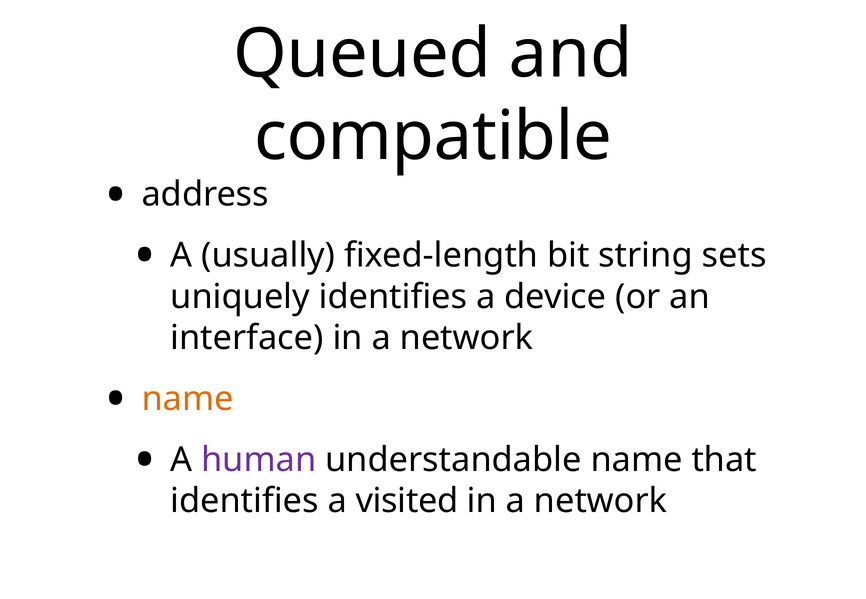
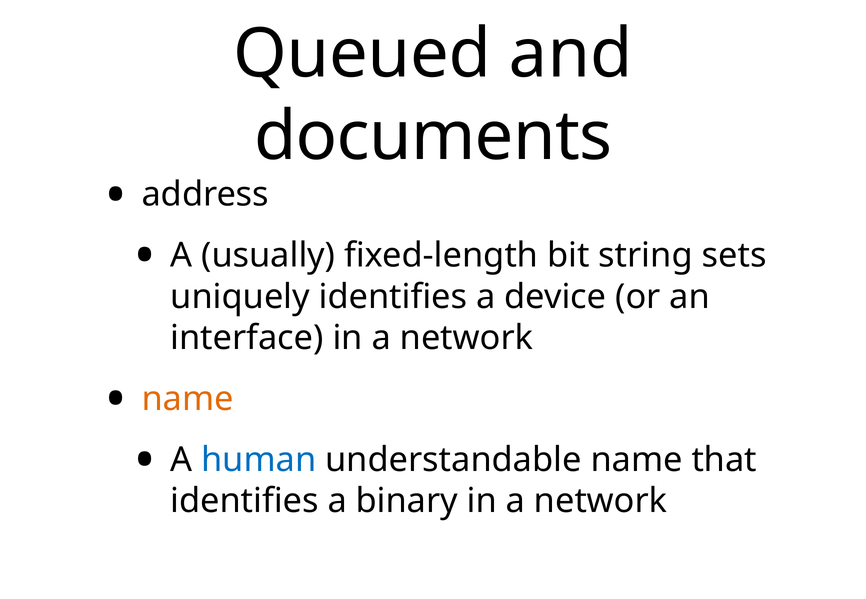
compatible: compatible -> documents (433, 137)
human colour: purple -> blue (259, 460)
visited: visited -> binary (407, 501)
